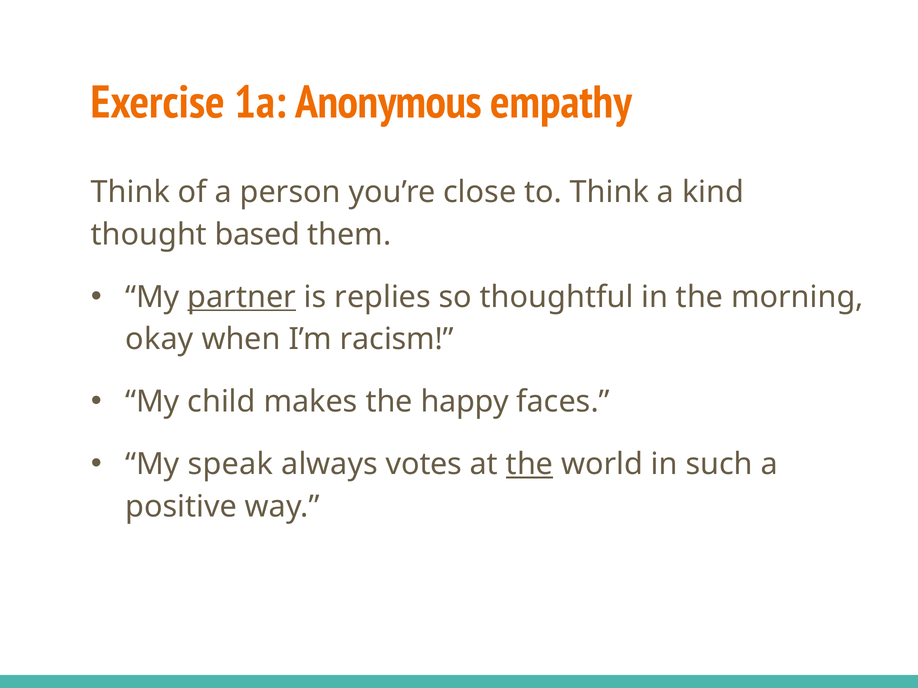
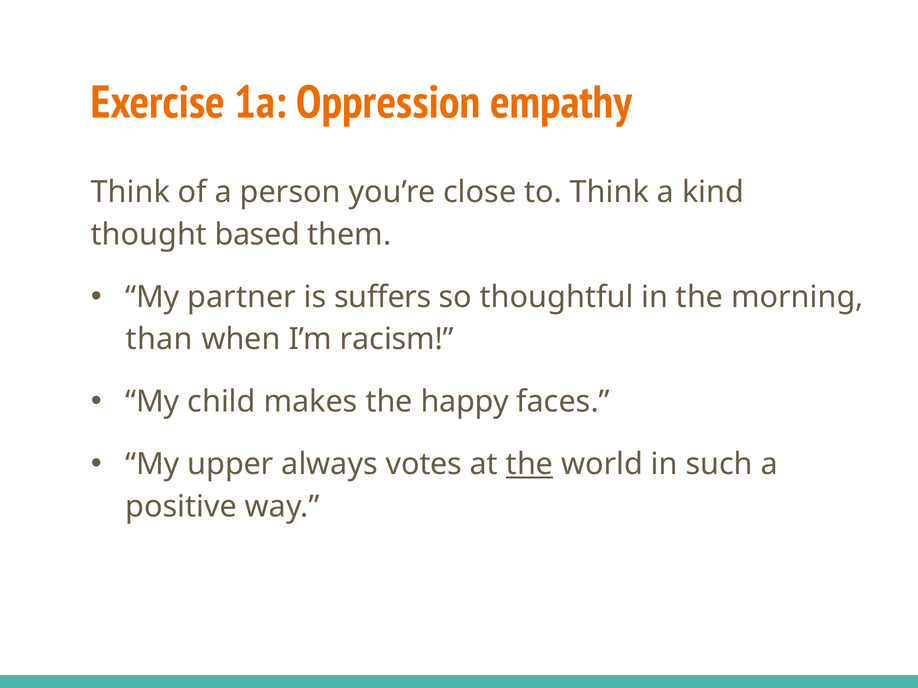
Anonymous: Anonymous -> Oppression (388, 103)
partner underline: present -> none (242, 297)
replies: replies -> suffers (383, 297)
okay: okay -> than (159, 340)
speak: speak -> upper (231, 465)
